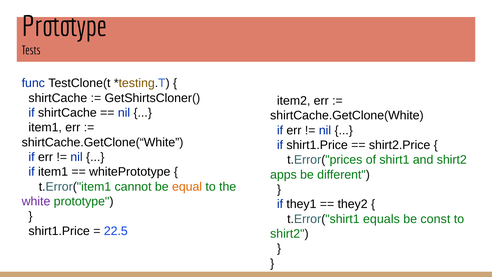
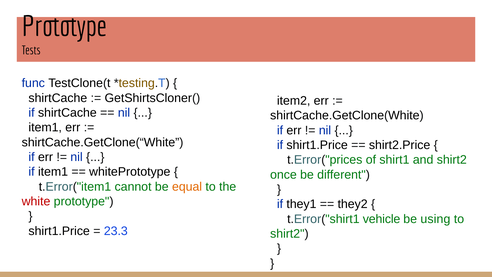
apps: apps -> once (283, 174)
white colour: purple -> red (36, 201)
equals: equals -> vehicle (382, 219)
const: const -> using (435, 219)
22.5: 22.5 -> 23.3 (116, 231)
